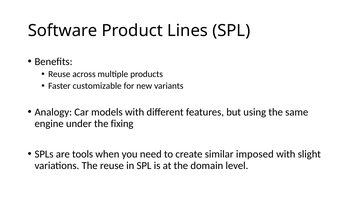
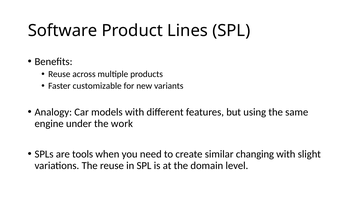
fixing: fixing -> work (122, 123)
imposed: imposed -> changing (255, 154)
